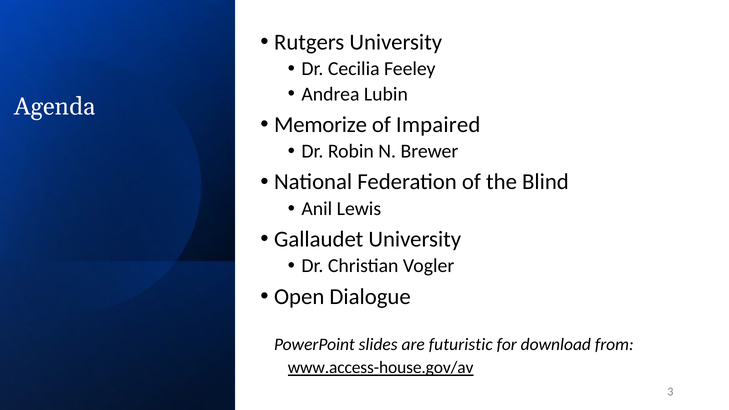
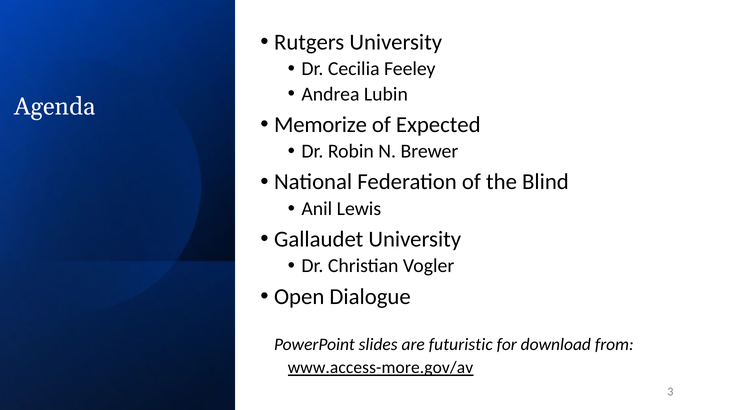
Impaired: Impaired -> Expected (438, 125)
www.access-house.gov/av: www.access-house.gov/av -> www.access-more.gov/av (380, 368)
